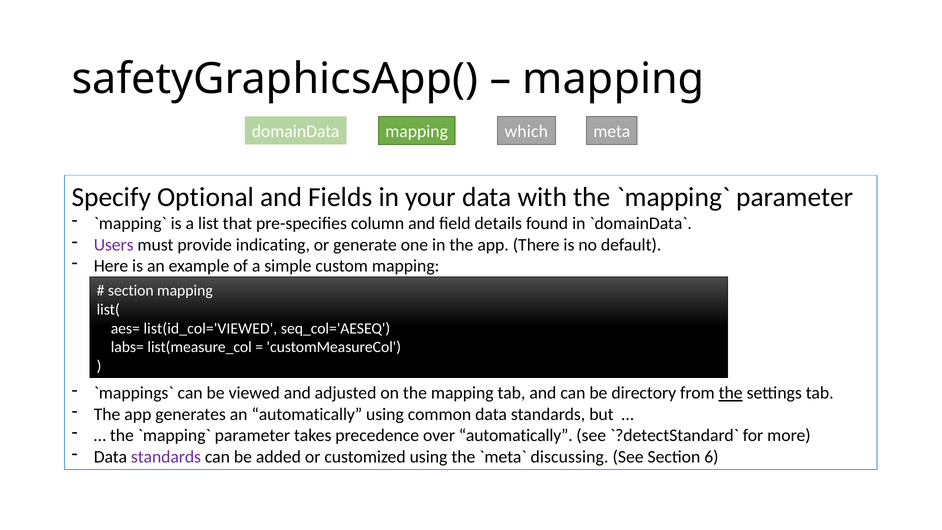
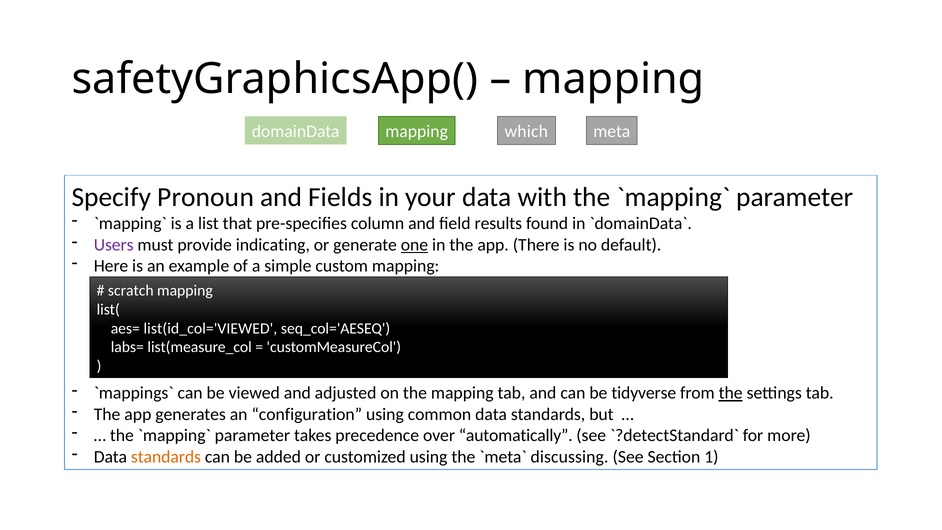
Optional: Optional -> Pronoun (206, 197)
details: details -> results (498, 224)
one underline: none -> present (414, 245)
section: section -> scratch (131, 291)
directory: directory -> tidyverse (644, 393)
an automatically: automatically -> configuration (307, 414)
standards colour: purple -> orange (166, 457)
6: 6 -> 1 (711, 457)
